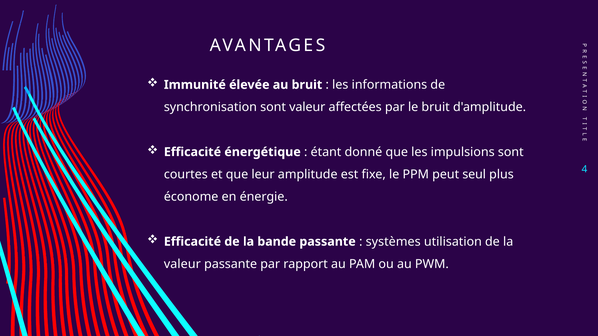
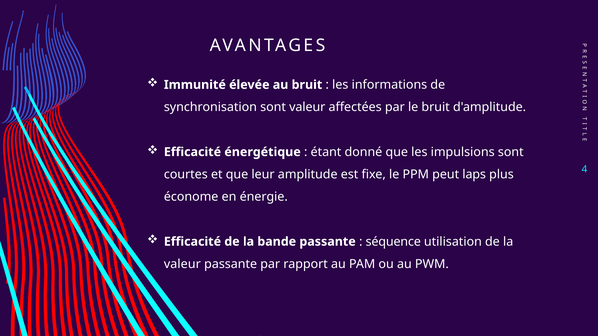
seul: seul -> laps (474, 175)
systèmes: systèmes -> séquence (393, 242)
